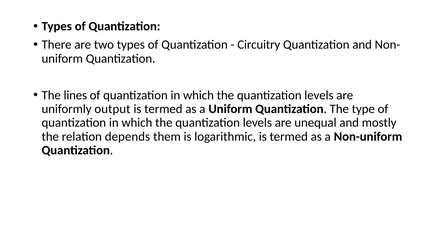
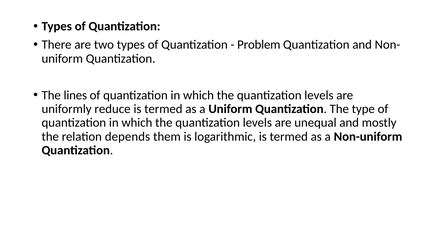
Circuitry: Circuitry -> Problem (259, 45)
output: output -> reduce (113, 109)
